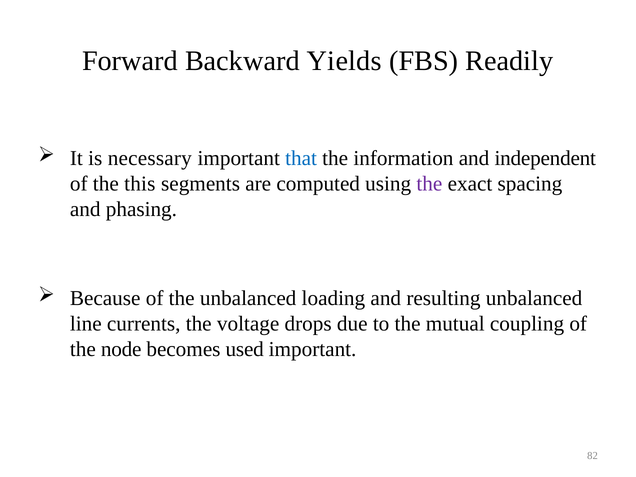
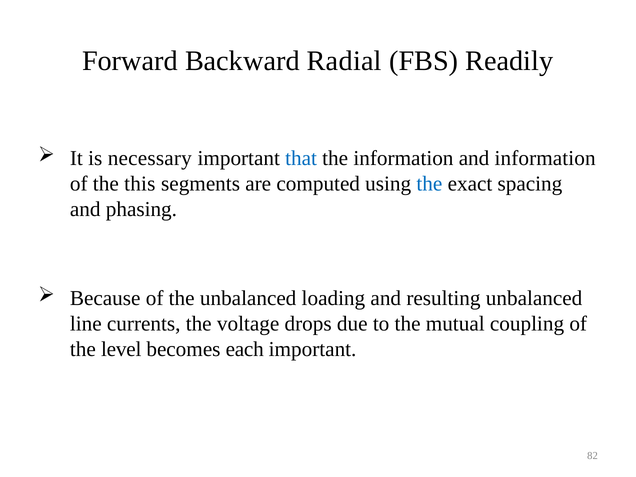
Yields: Yields -> Radial (344, 61)
and independent: independent -> information (545, 158)
the colour: purple -> blue (429, 184)
node: node -> level (121, 349)
used: used -> each (245, 349)
